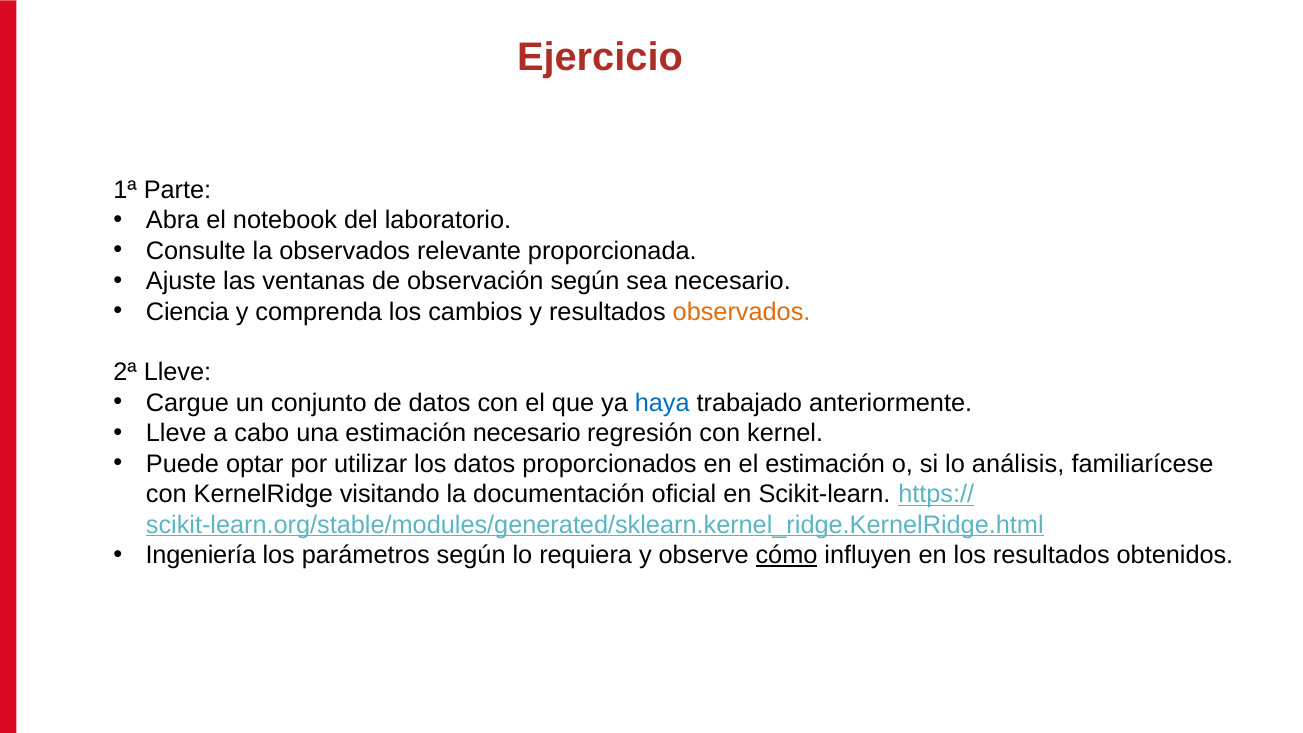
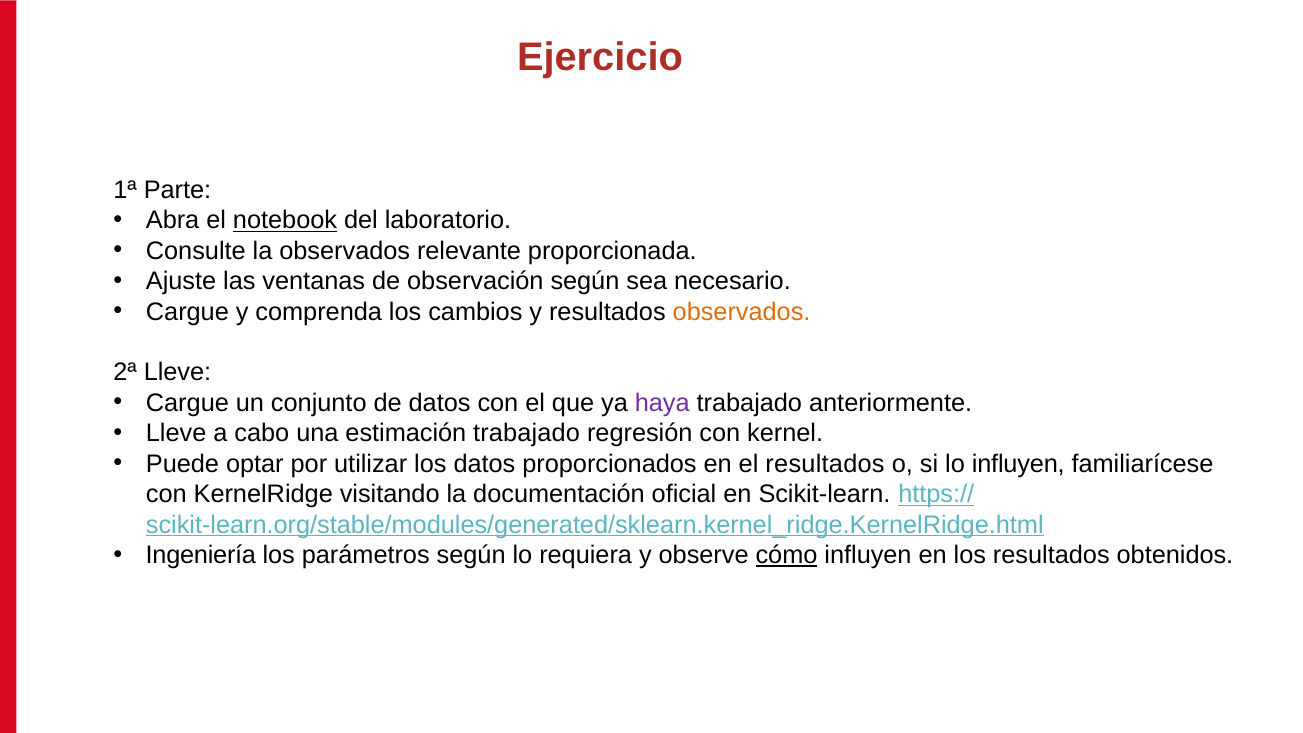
notebook underline: none -> present (285, 220)
Ciencia: Ciencia -> Cargue (187, 312)
haya colour: blue -> purple (662, 403)
estimación necesario: necesario -> trabajado (527, 433)
el estimación: estimación -> resultados (825, 464)
lo análisis: análisis -> influyen (1018, 464)
